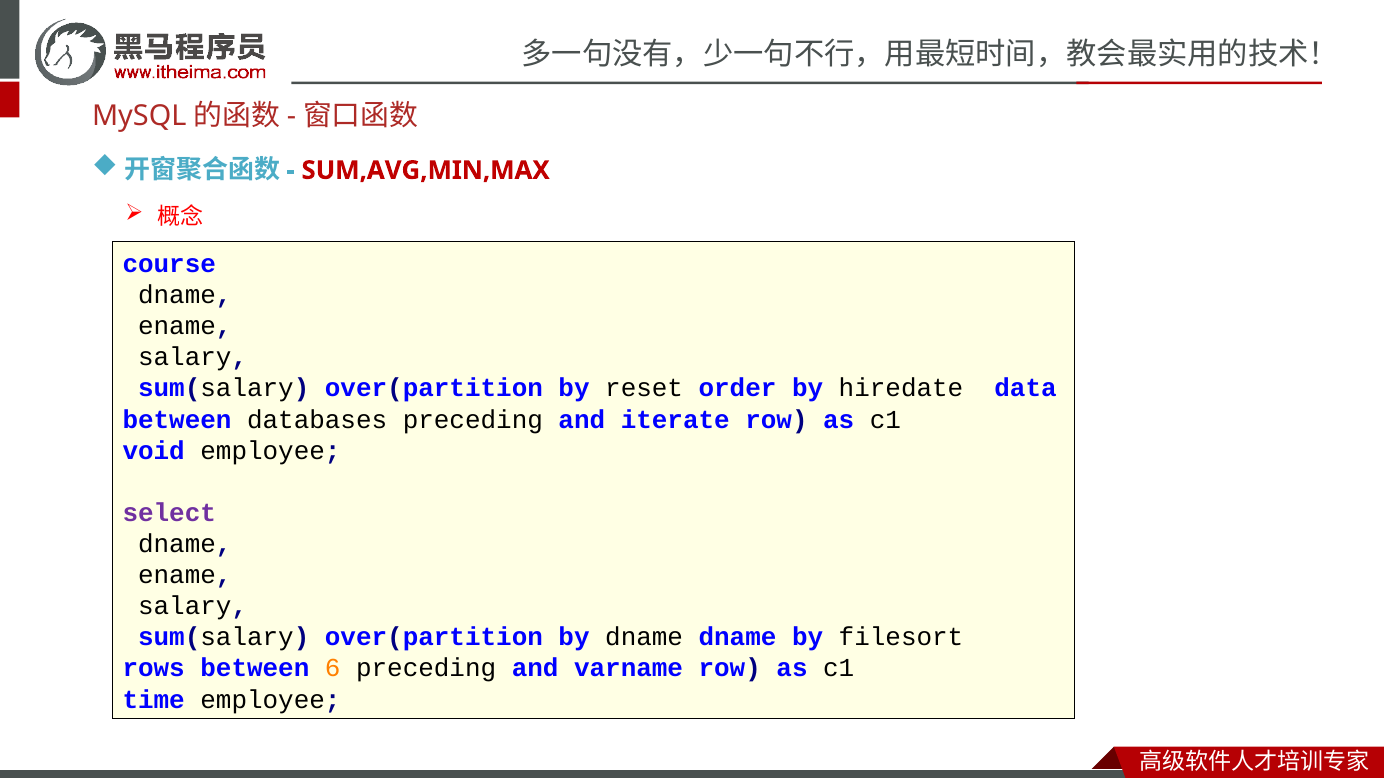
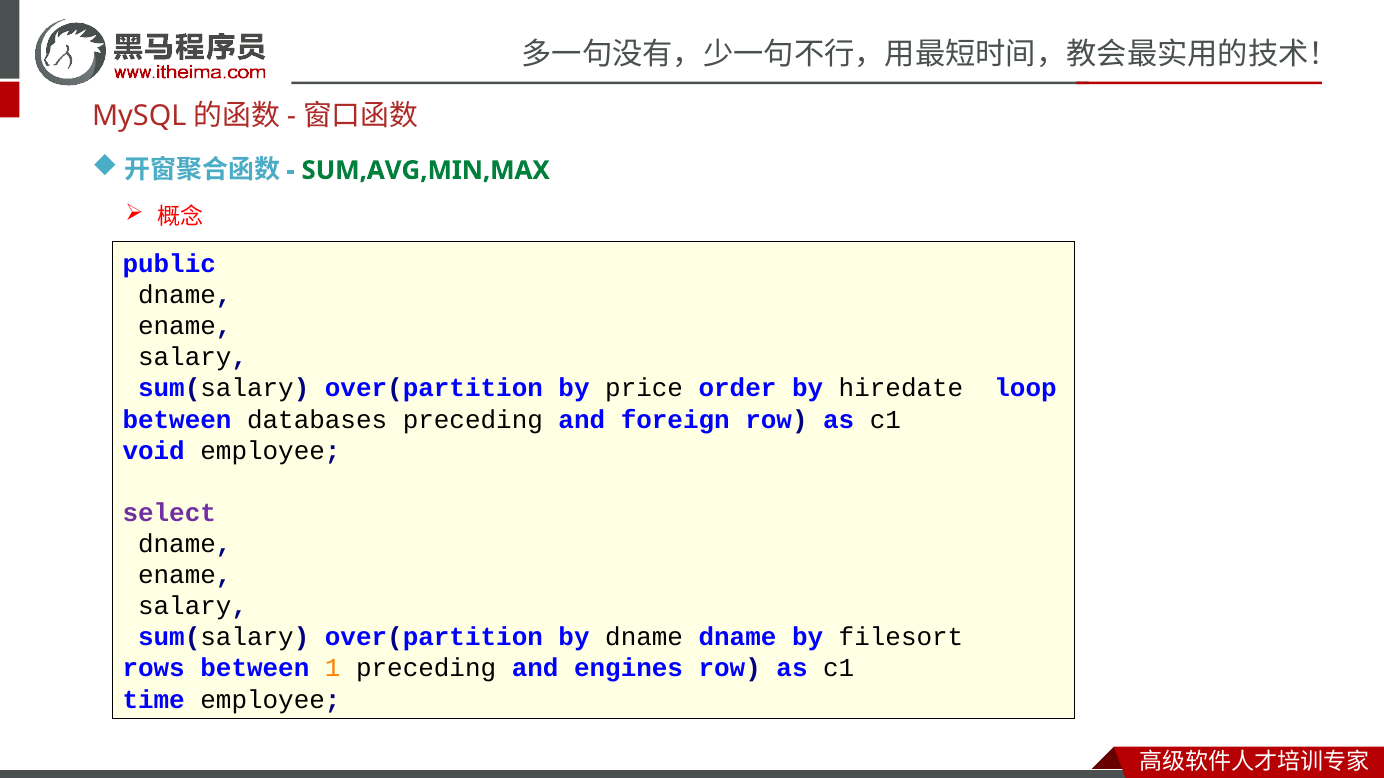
SUM,AVG,MIN,MAX colour: red -> green (426, 170)
course: course -> public (169, 264)
reset: reset -> price (644, 389)
data: data -> loop (1026, 389)
iterate: iterate -> foreign (675, 420)
6: 6 -> 1 (333, 669)
varname: varname -> engines (629, 669)
